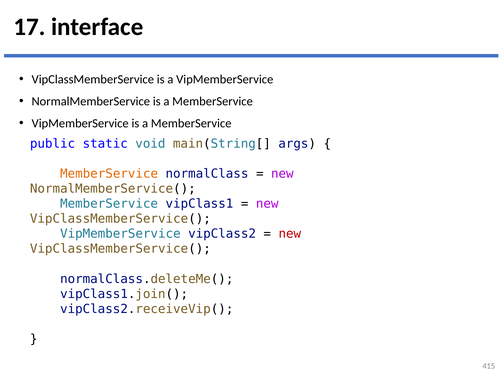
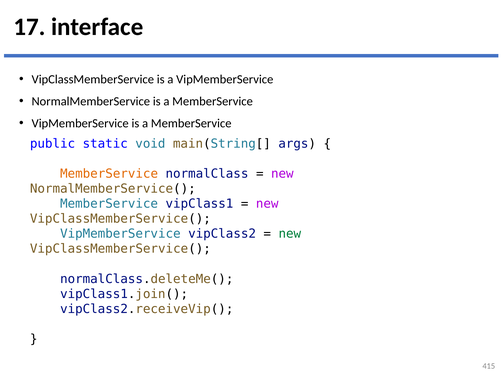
new colour: red -> green (290, 234)
